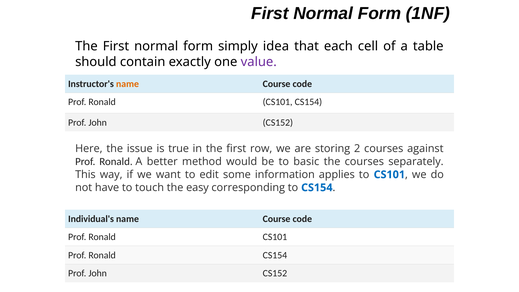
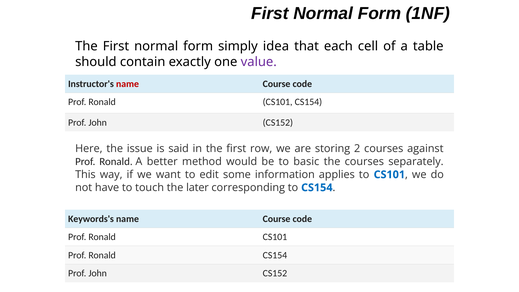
name colour: orange -> red (127, 84)
true: true -> said (179, 149)
easy: easy -> later (197, 188)
Individual's: Individual's -> Keywords's (91, 219)
